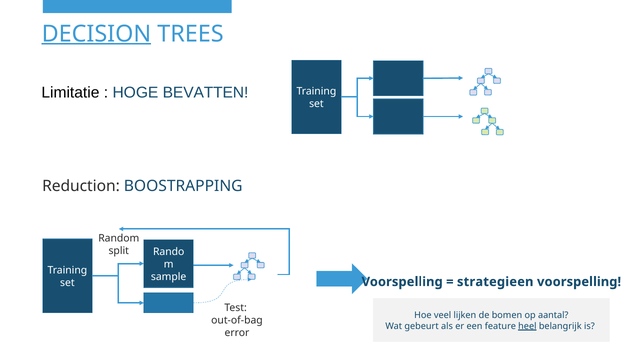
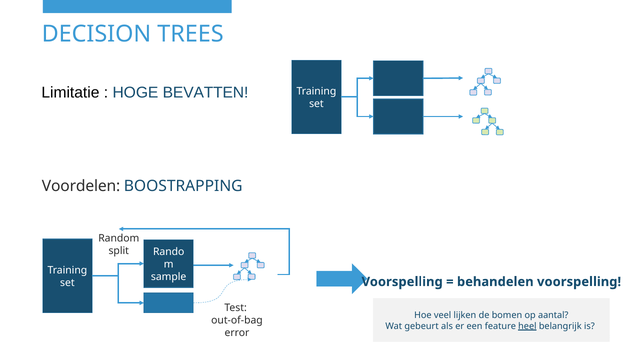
DECISION underline: present -> none (96, 34)
Reduction: Reduction -> Voordelen (81, 186)
strategieen: strategieen -> behandelen (495, 282)
